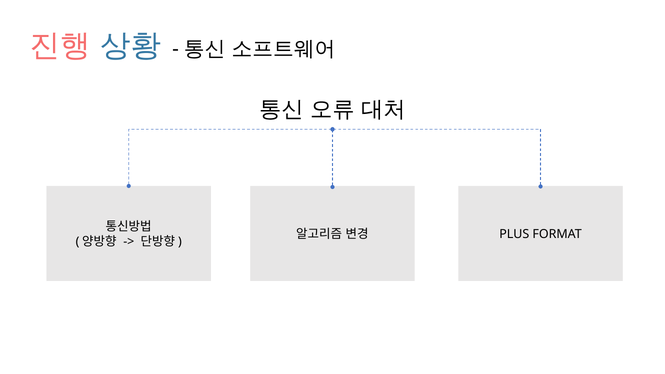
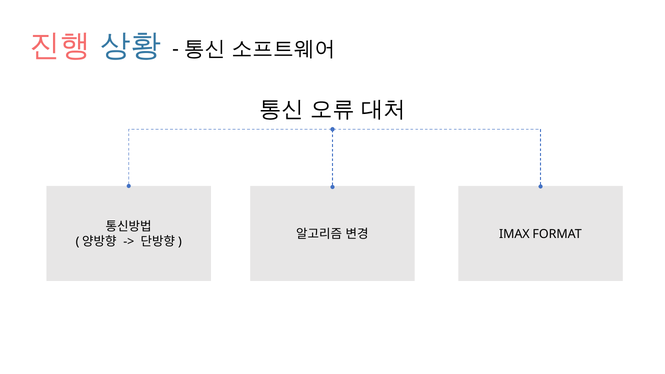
PLUS: PLUS -> IMAX (514, 234)
